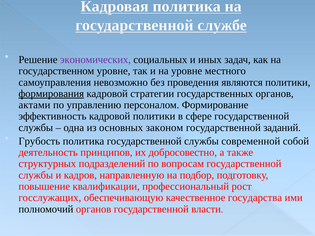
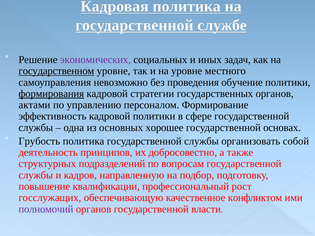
государственном underline: none -> present (56, 71)
являются: являются -> обучение (242, 82)
законом: законом -> хорошее (165, 128)
заданий: заданий -> основах (282, 128)
современной: современной -> организовать (251, 141)
государства: государства -> конфликтом (255, 198)
полномочий colour: black -> purple (46, 209)
